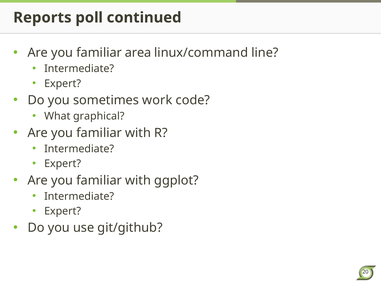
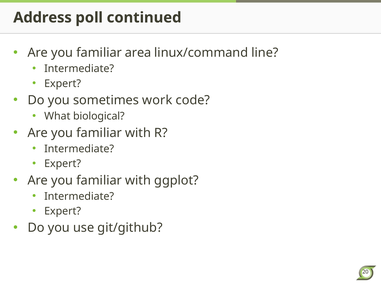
Reports: Reports -> Address (43, 18)
graphical: graphical -> biological (99, 116)
